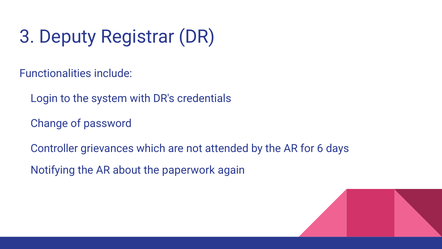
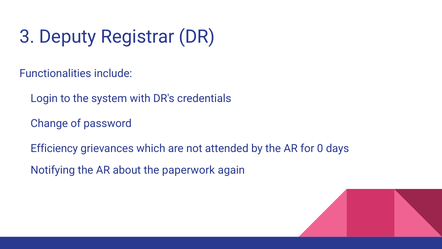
Controller: Controller -> Efficiency (54, 148)
6: 6 -> 0 (320, 148)
